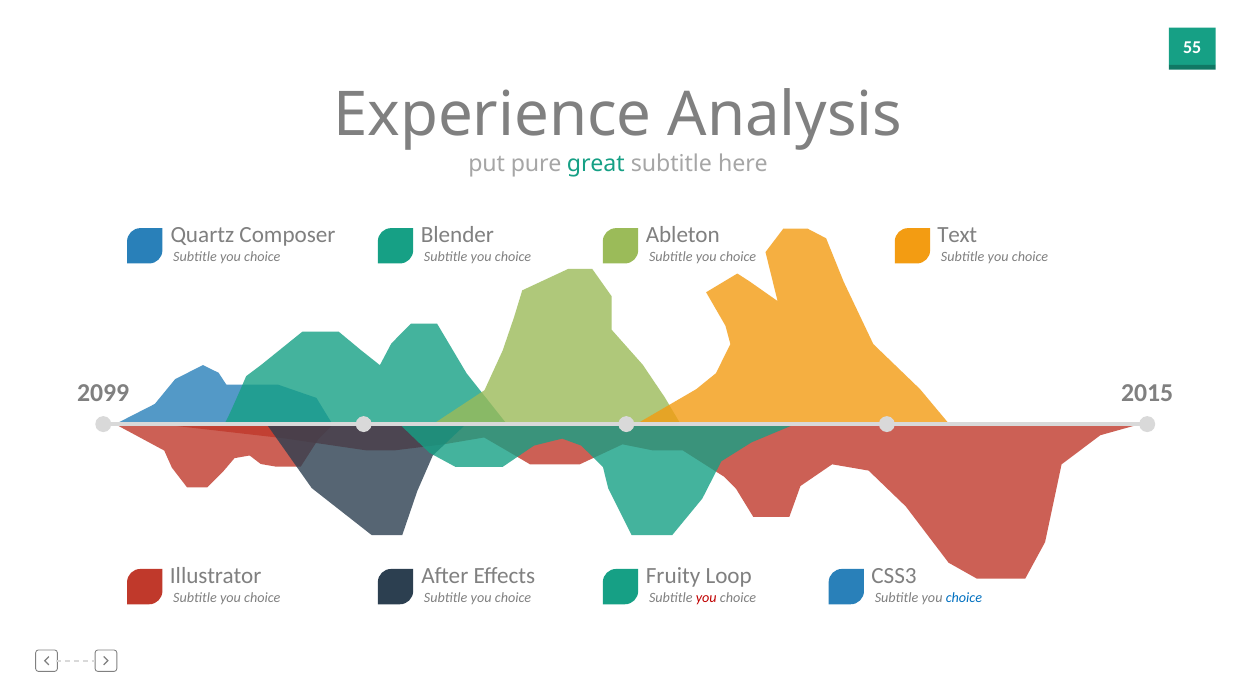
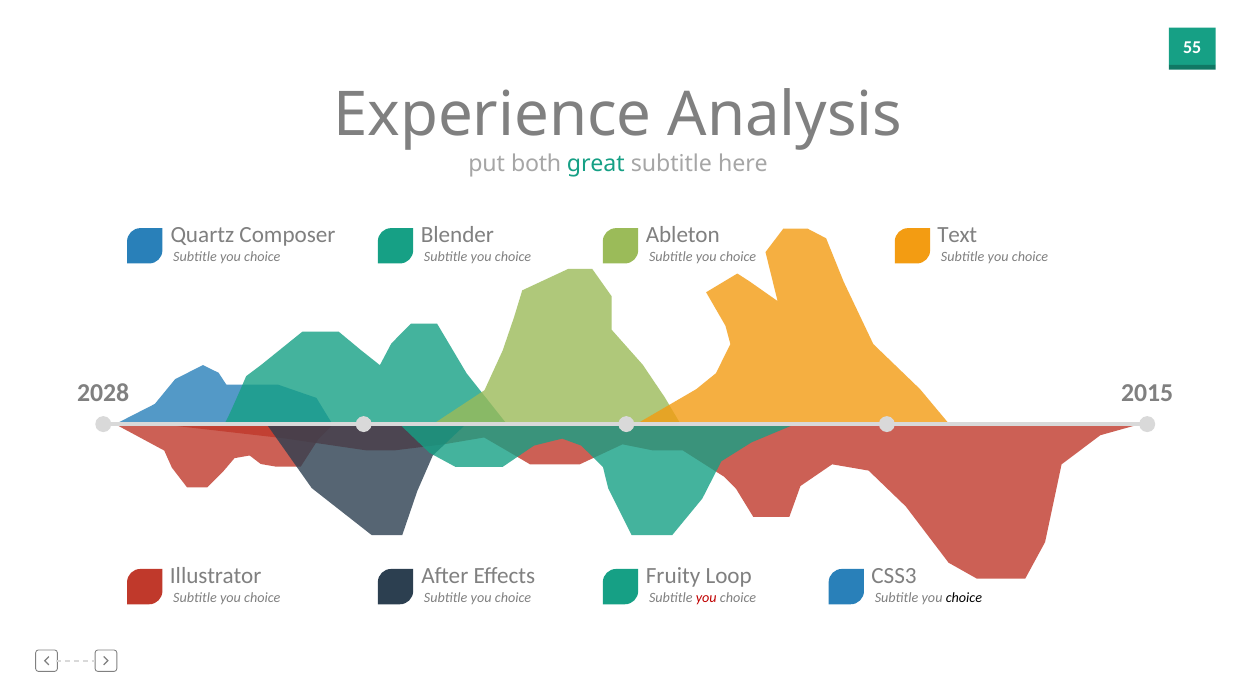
pure: pure -> both (536, 164)
2099: 2099 -> 2028 (103, 394)
choice colour: blue -> black (964, 598)
